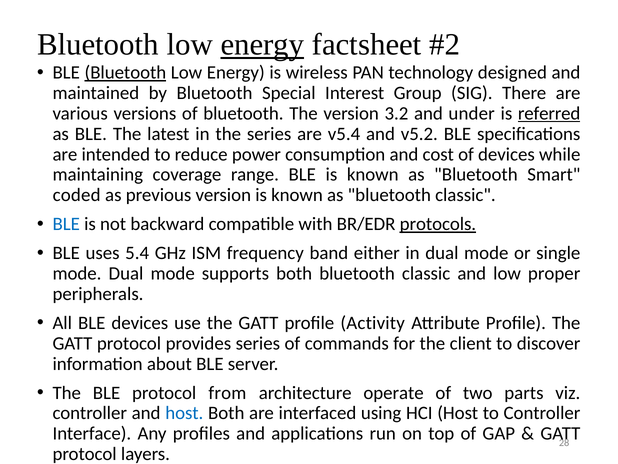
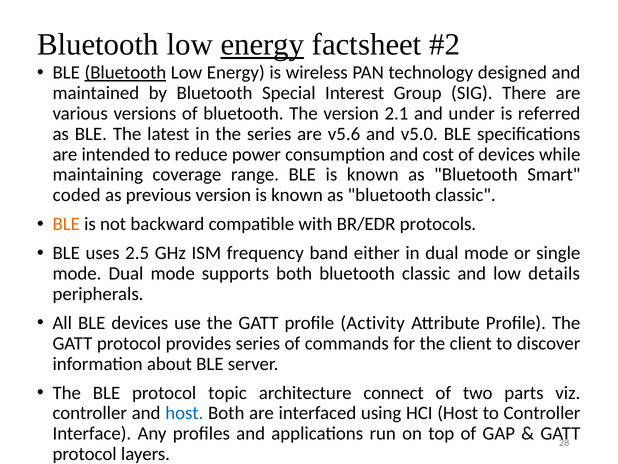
3.2: 3.2 -> 2.1 (396, 113)
referred underline: present -> none (549, 113)
v5.4: v5.4 -> v5.6 (344, 134)
v5.2: v5.2 -> v5.0 (419, 134)
BLE colour: blue -> orange (66, 224)
protocols underline: present -> none (438, 224)
5.4: 5.4 -> 2.5 (137, 253)
proper: proper -> details (554, 273)
from: from -> topic (227, 392)
operate: operate -> connect (394, 392)
